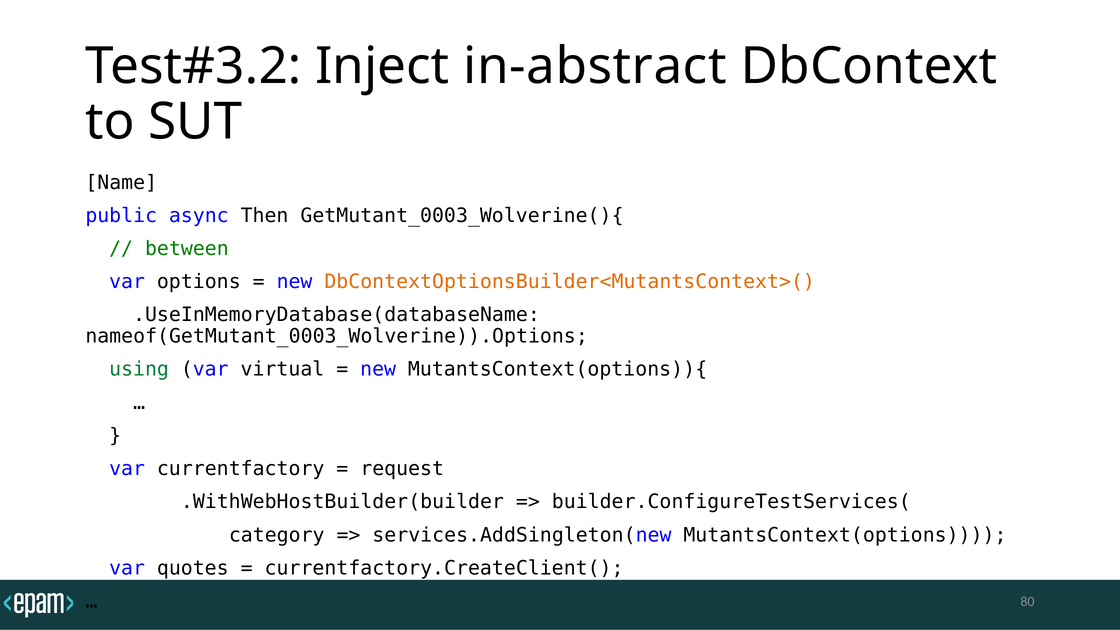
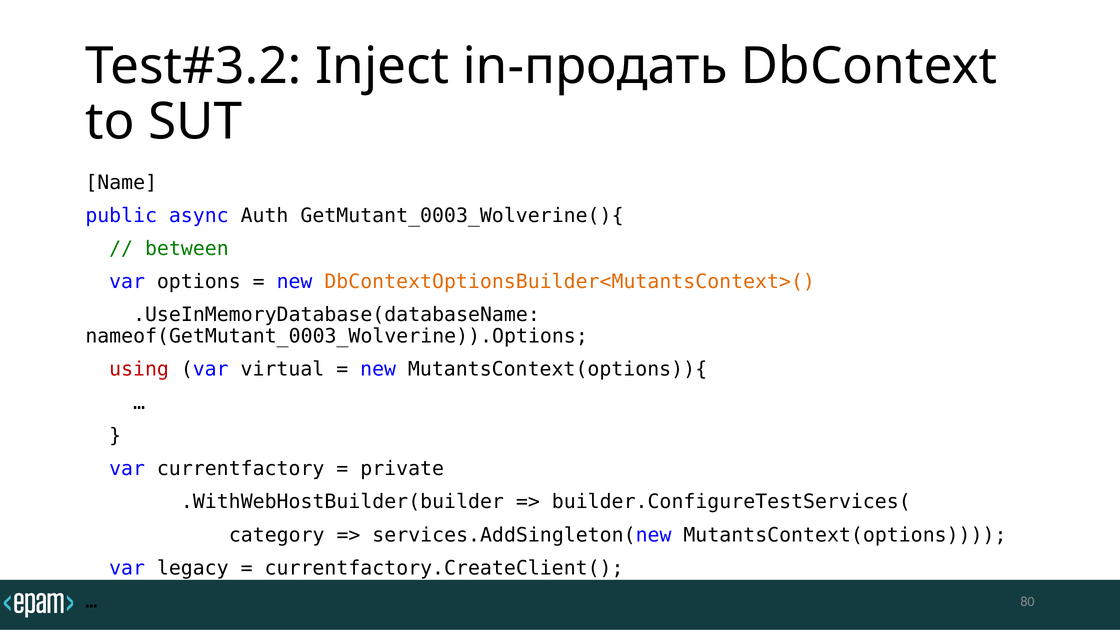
in-abstract: in-abstract -> in-продать (595, 66)
Then: Then -> Auth (265, 216)
using colour: green -> red (139, 369)
request: request -> private (402, 469)
quotes: quotes -> legacy (193, 568)
